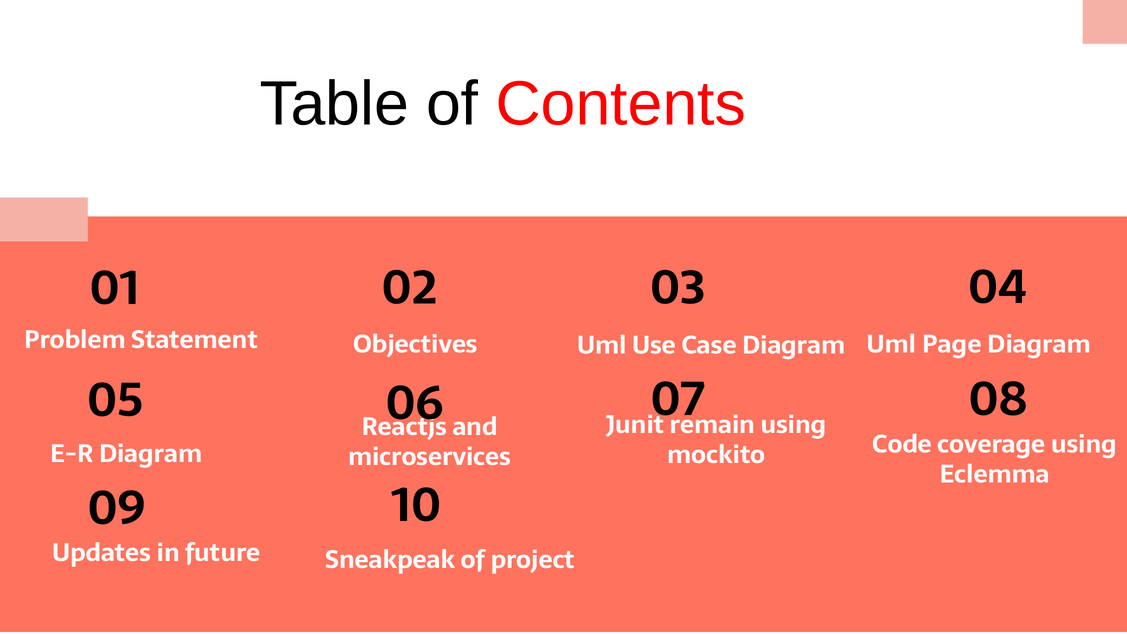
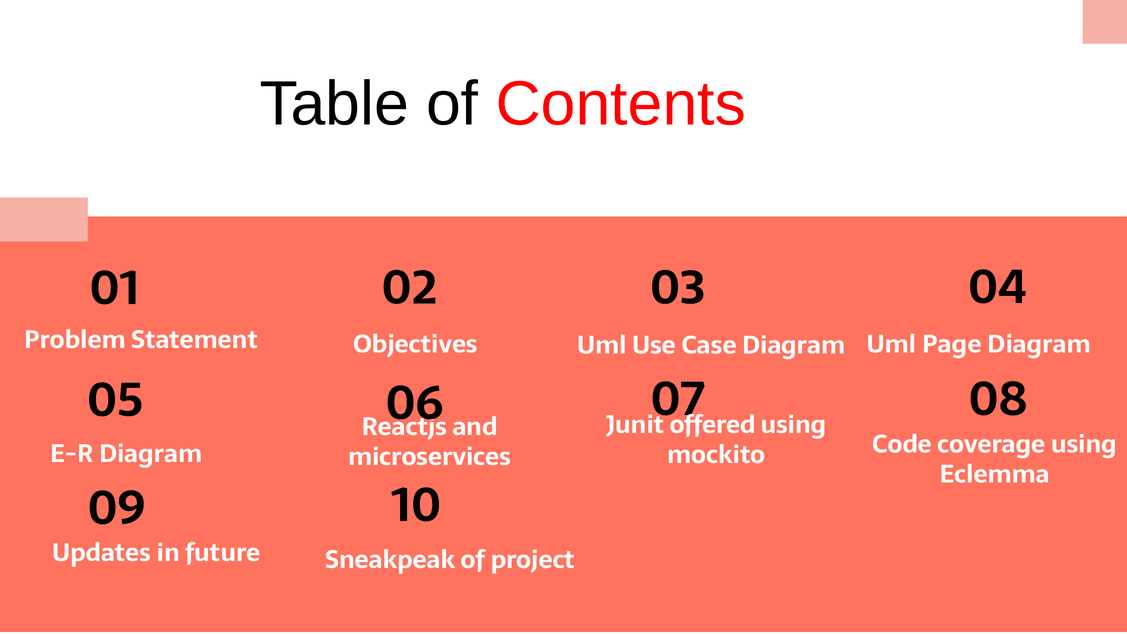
remain: remain -> offered (713, 425)
